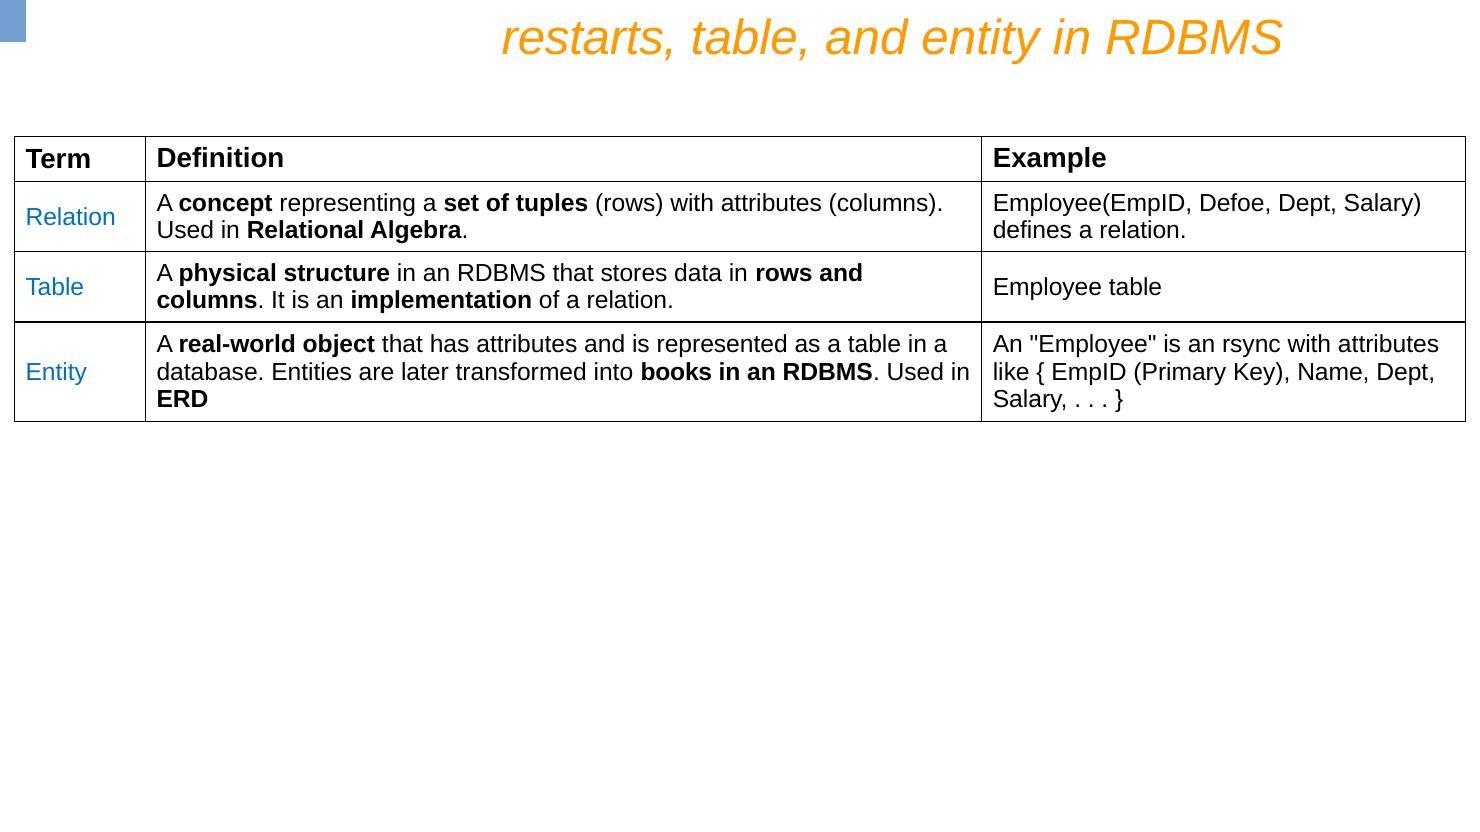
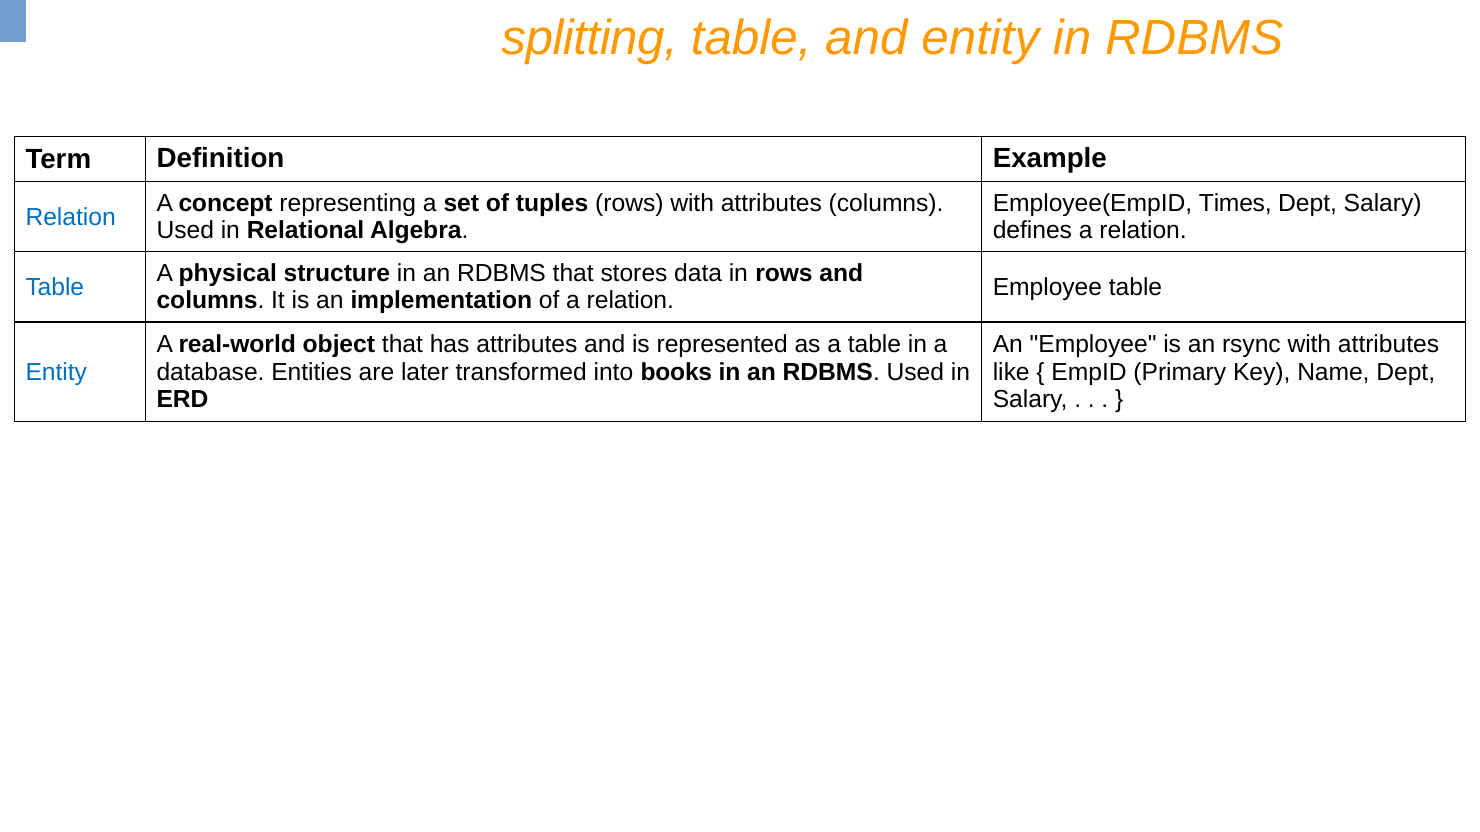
restarts: restarts -> splitting (590, 39)
Defoe: Defoe -> Times (1235, 203)
